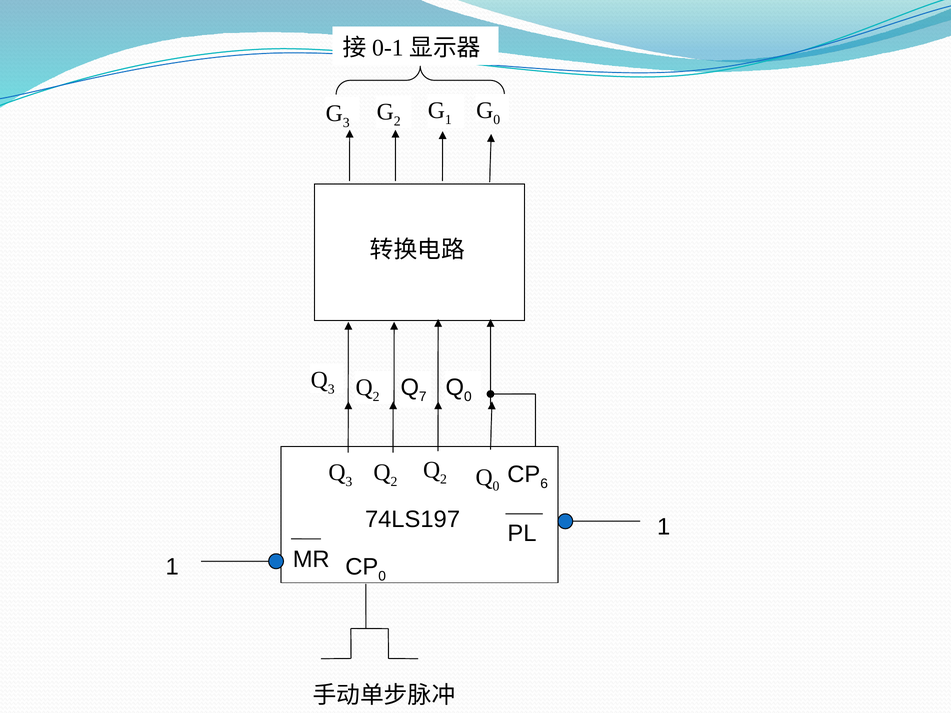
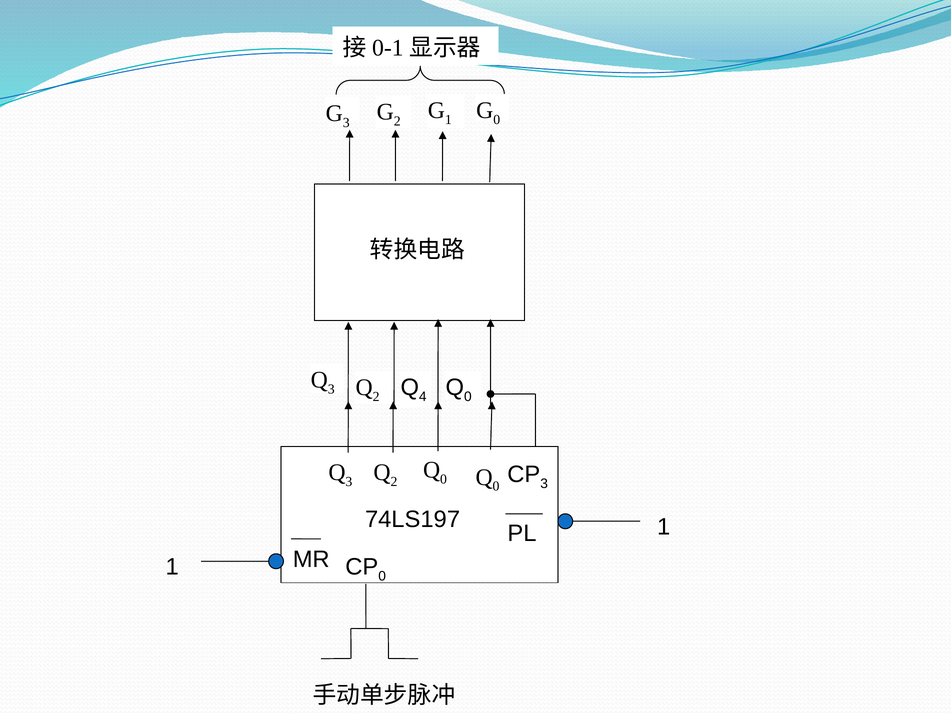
7: 7 -> 4 (423, 397)
2: 2 -> 0 (444, 479)
6: 6 -> 3 (544, 484)
